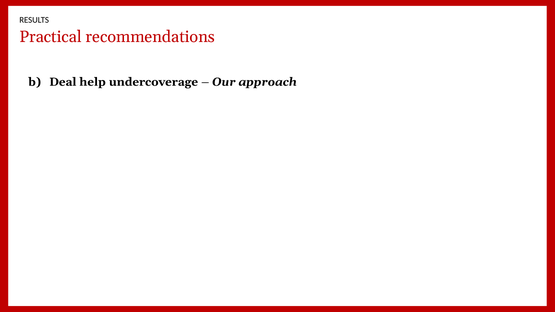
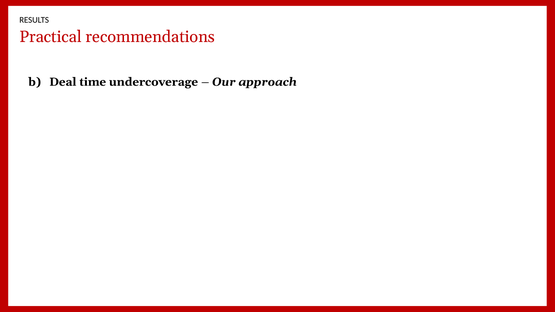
help: help -> time (93, 82)
